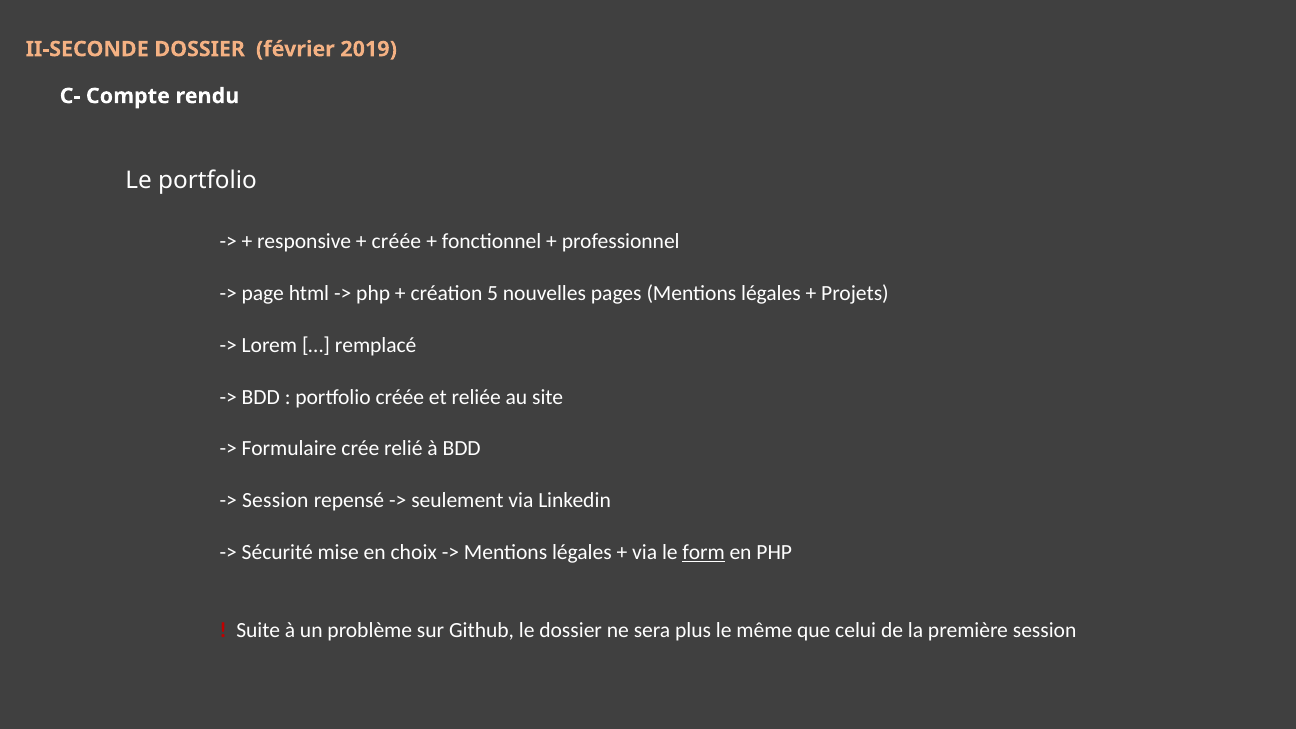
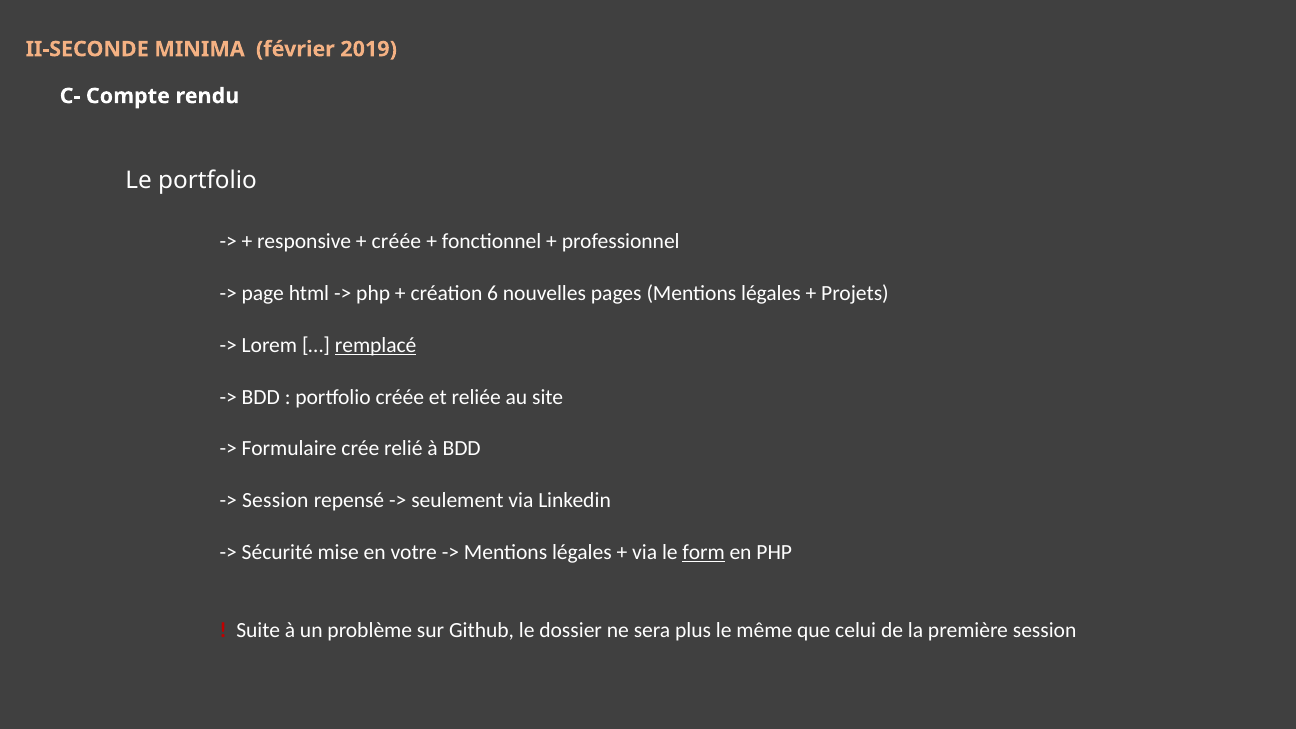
II-SECONDE DOSSIER: DOSSIER -> MINIMA (200, 49)
5: 5 -> 6 (493, 293)
remplacé underline: none -> present (376, 345)
choix: choix -> votre (414, 552)
